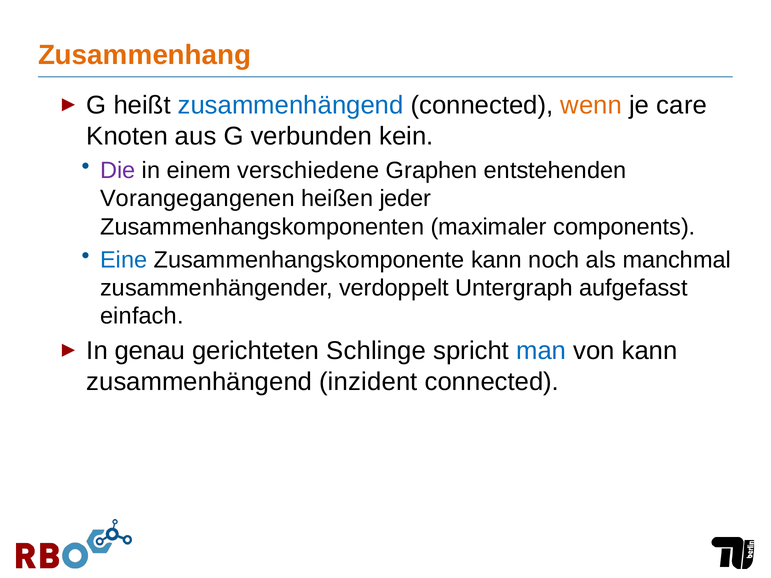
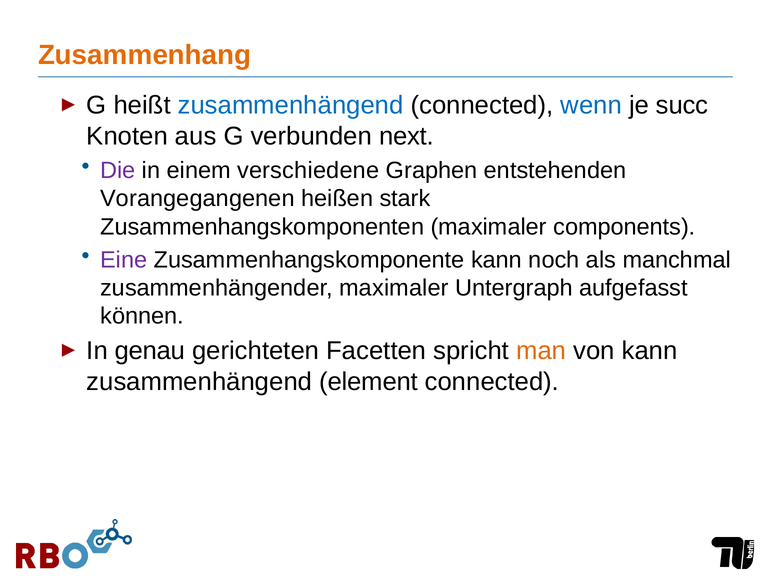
wenn colour: orange -> blue (591, 106)
care: care -> succ (682, 106)
kein: kein -> next (406, 136)
jeder: jeder -> stark (405, 199)
Eine colour: blue -> purple (124, 260)
zusammenhängender verdoppelt: verdoppelt -> maximaler (394, 288)
einfach: einfach -> können (142, 316)
Schlinge: Schlinge -> Facetten (376, 351)
man colour: blue -> orange (541, 351)
inzident: inzident -> element (369, 382)
